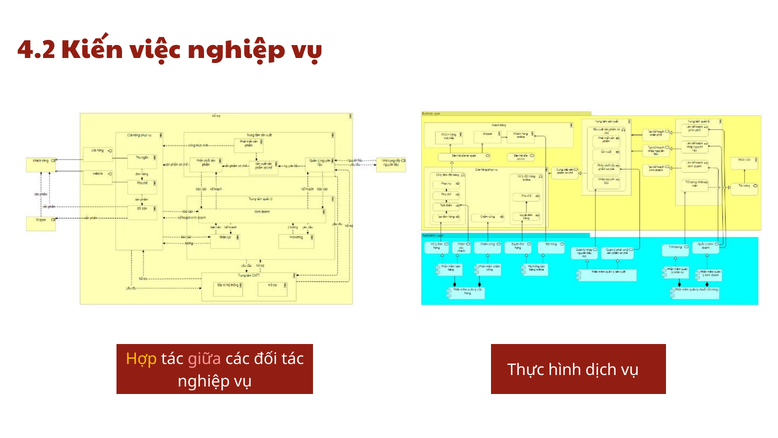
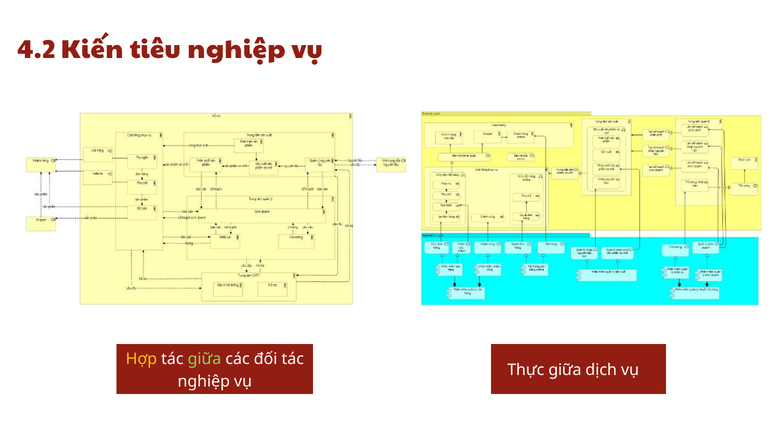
việc: việc -> tiêu (156, 49)
giữa colour: pink -> light green (204, 359)
Thực hình: hình -> giữa (565, 370)
